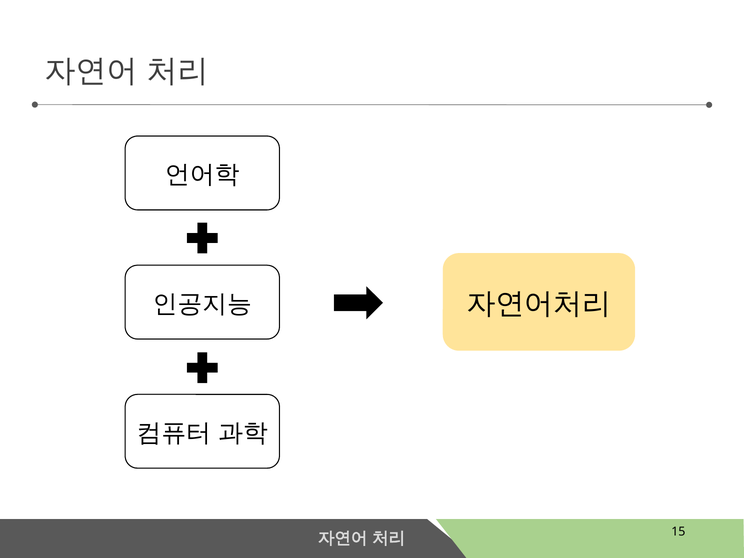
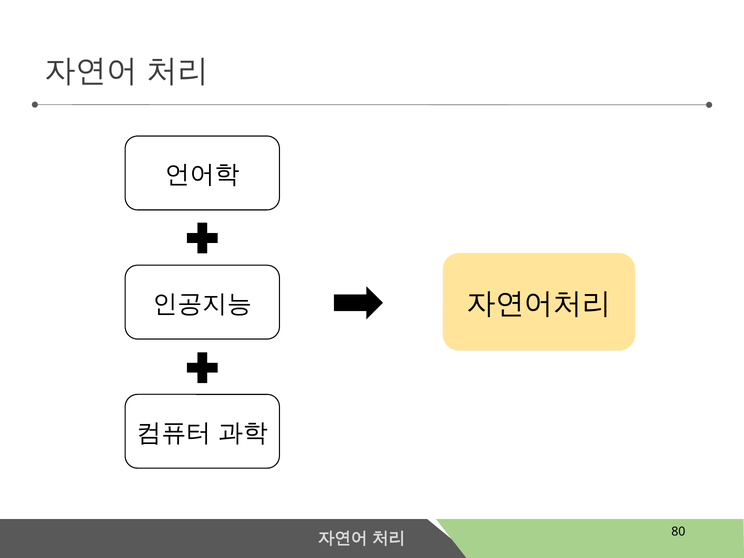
15: 15 -> 80 (678, 532)
